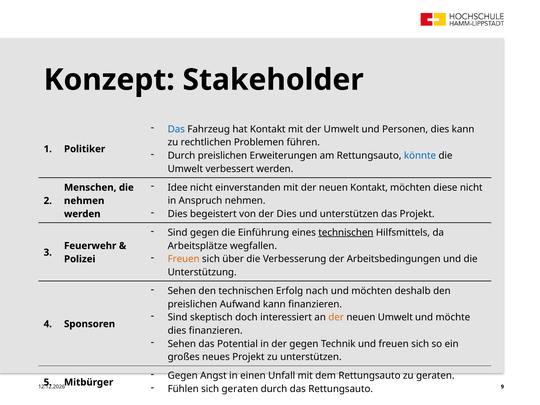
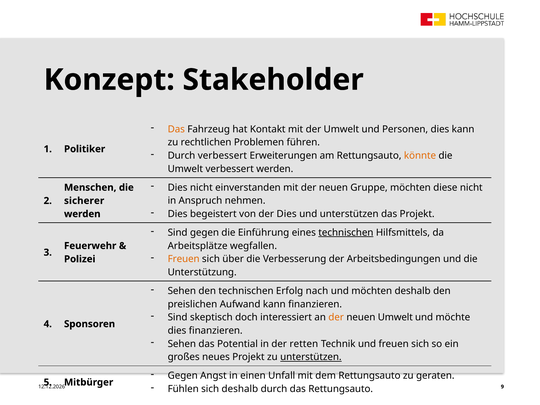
Das colour: blue -> orange (176, 129)
Durch preislichen: preislichen -> verbessert (222, 156)
könnte colour: blue -> orange (420, 156)
Idee: Idee -> Dies (178, 188)
neuen Kontakt: Kontakt -> Gruppe (369, 188)
nehmen: nehmen -> sicherer (84, 201)
der gegen: gegen -> retten (304, 344)
unterstützen underline: none -> present (311, 357)
sich geraten: geraten -> deshalb (240, 389)
